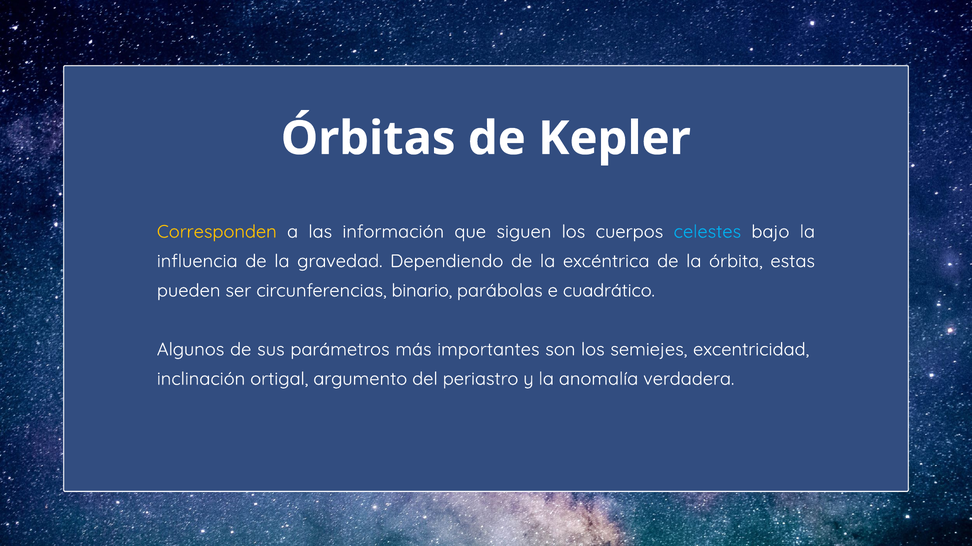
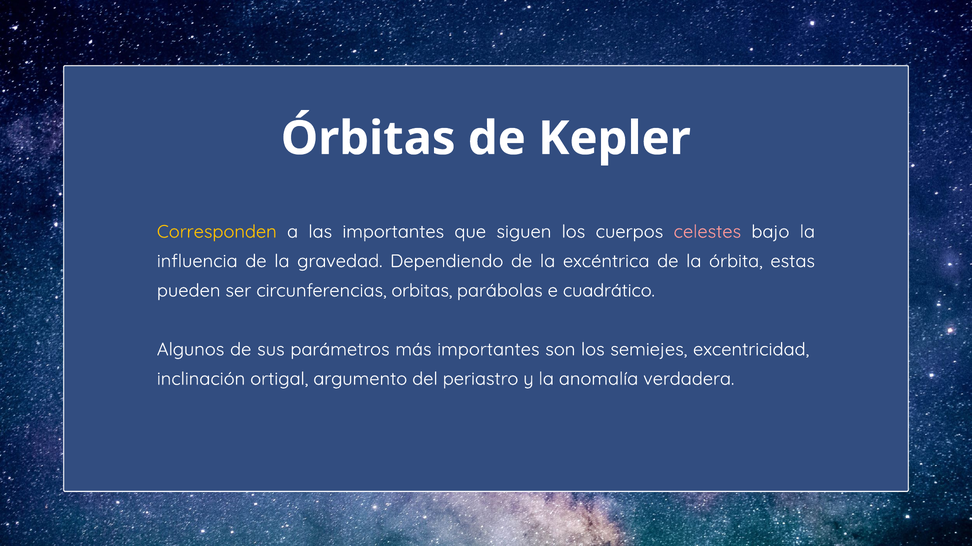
las información: información -> importantes (393, 232)
celestes colour: light blue -> pink (707, 232)
binario: binario -> orbitas (422, 291)
